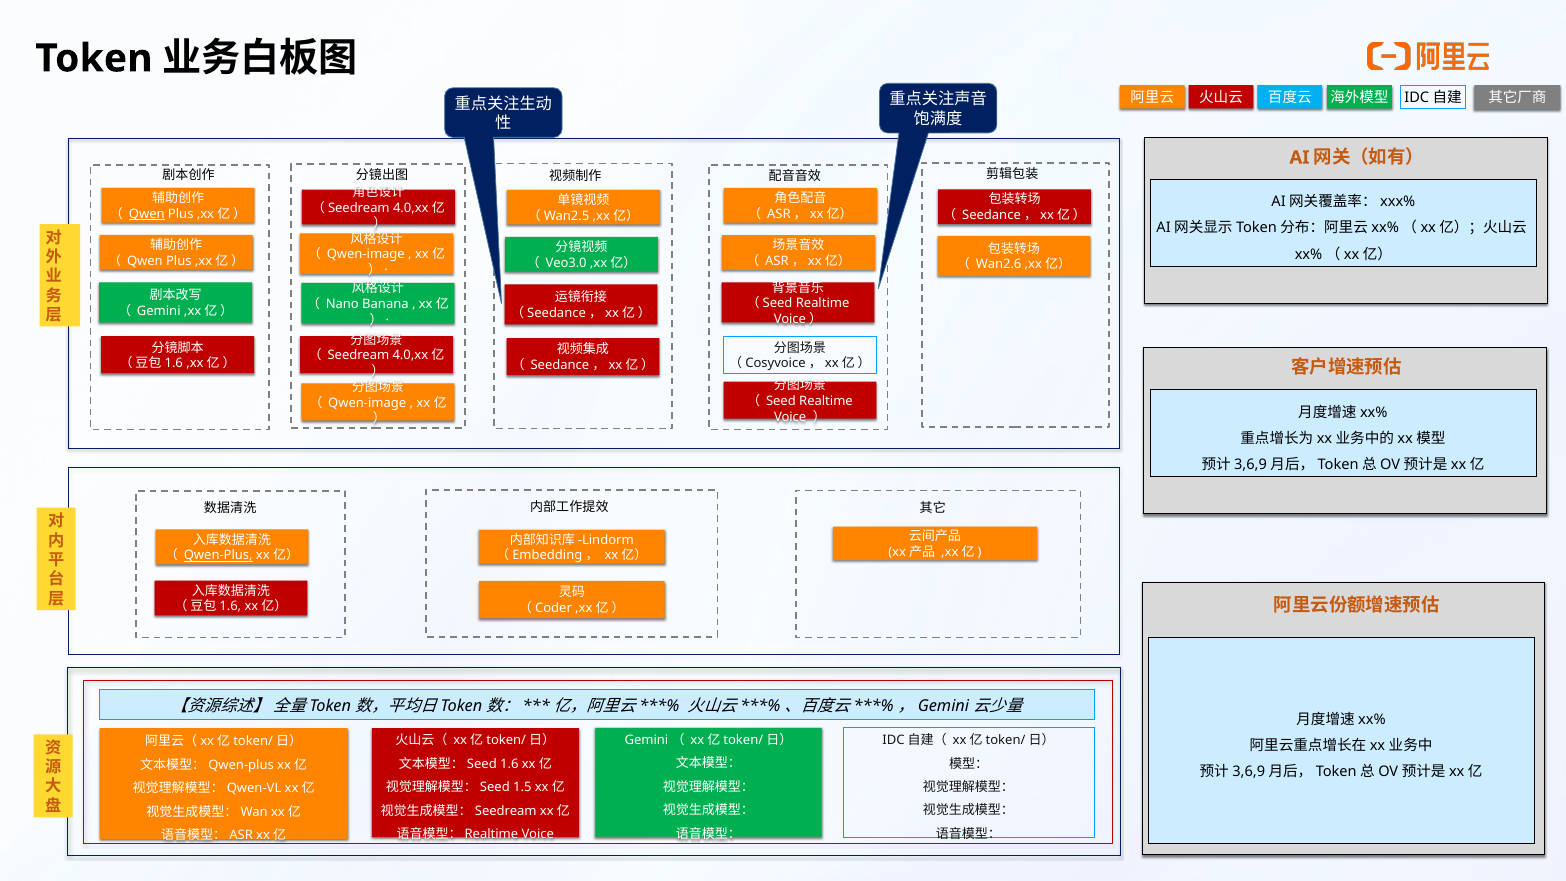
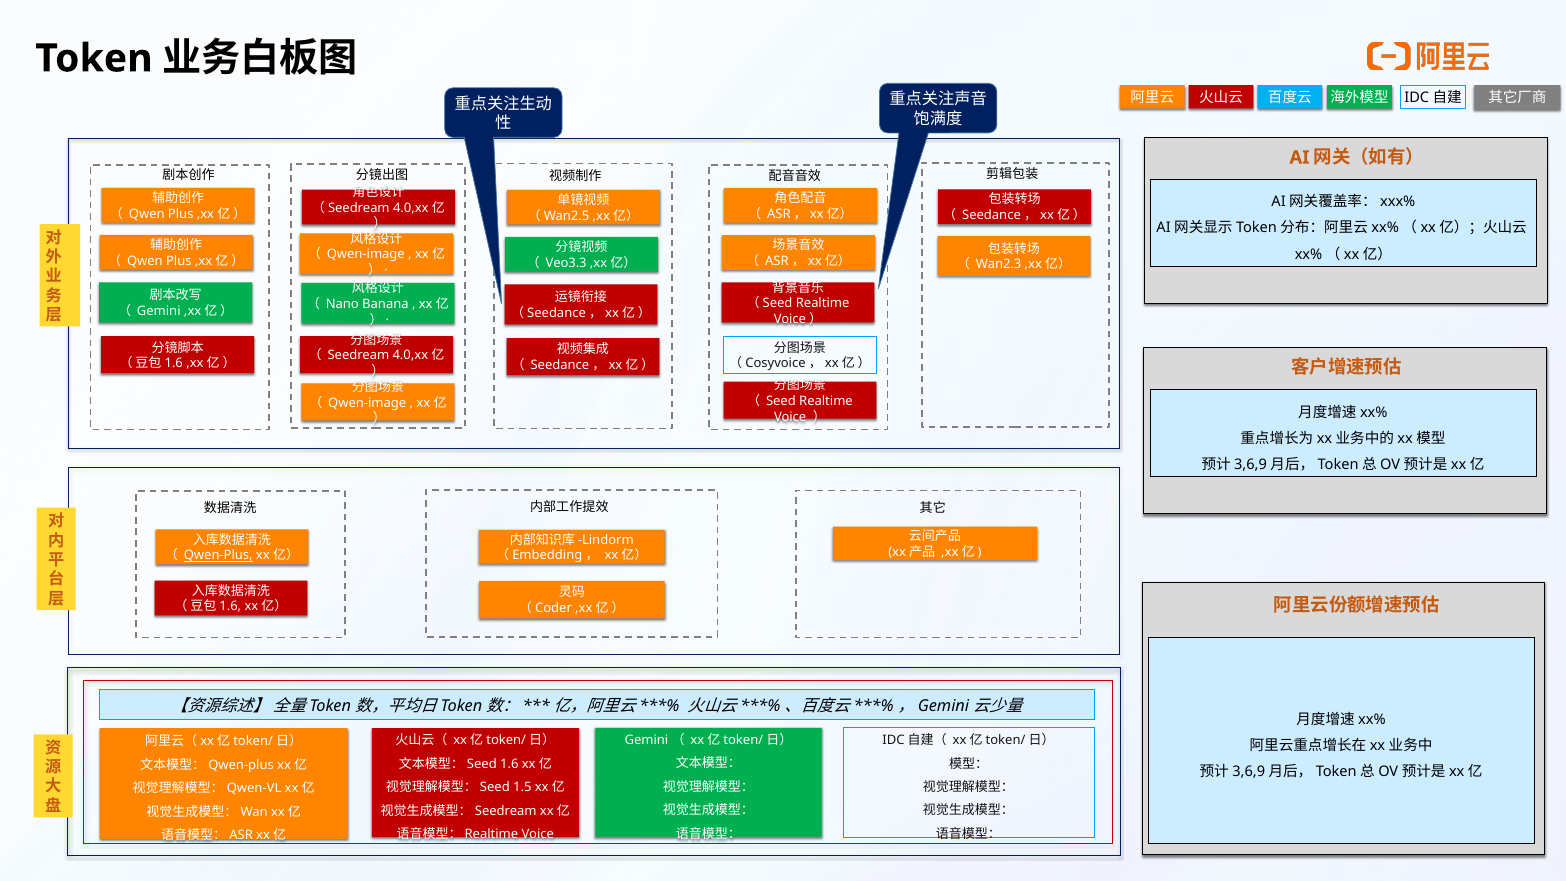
Qwen underline: present -> none (147, 214)
Veo3.0: Veo3.0 -> Veo3.3 (566, 263)
Wan2.6: Wan2.6 -> Wan2.3 (999, 265)
